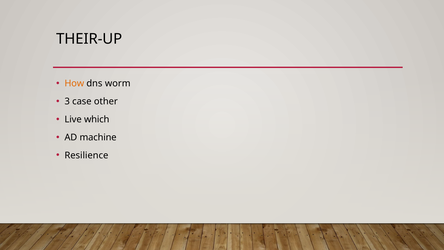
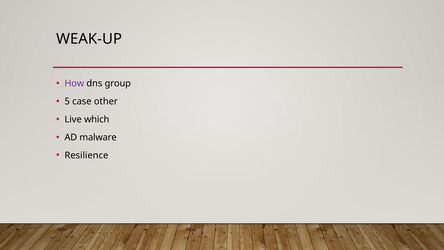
THEIR-UP: THEIR-UP -> WEAK-UP (89, 39)
How colour: orange -> purple (74, 83)
worm: worm -> group (118, 83)
3: 3 -> 5 (67, 101)
machine: machine -> malware (98, 137)
